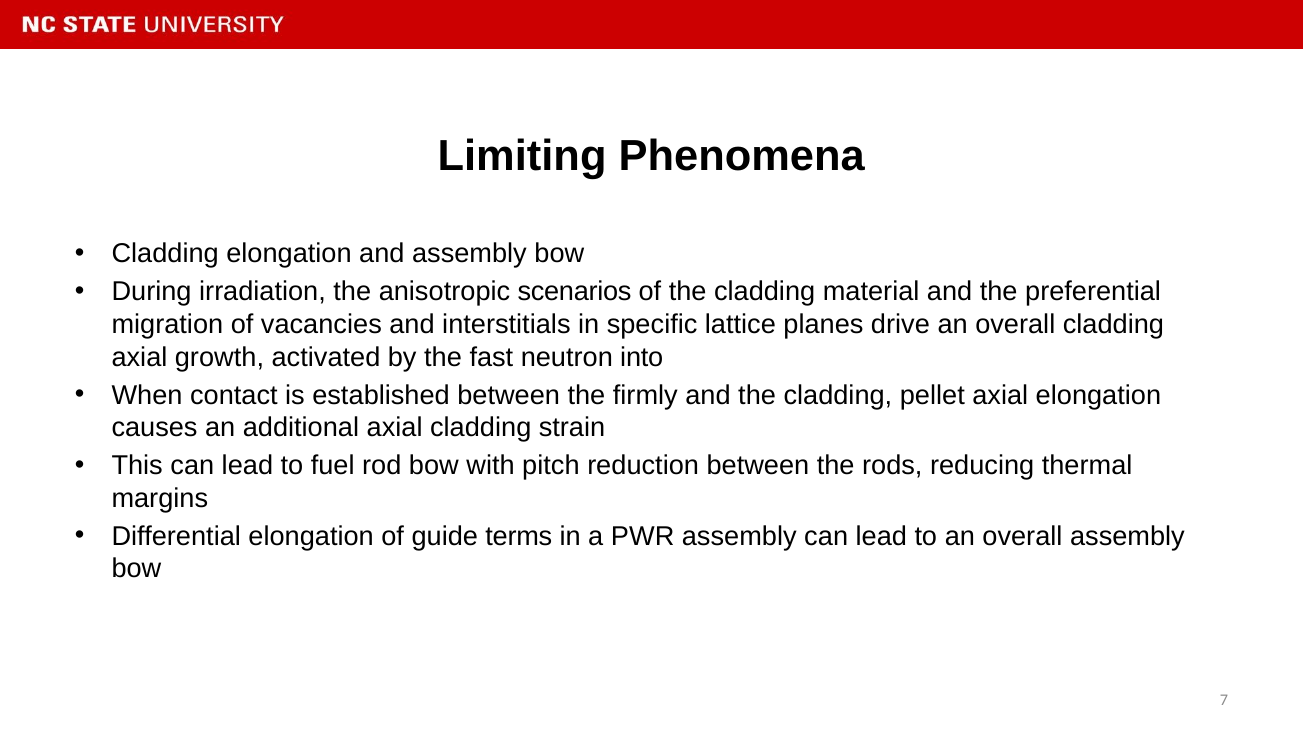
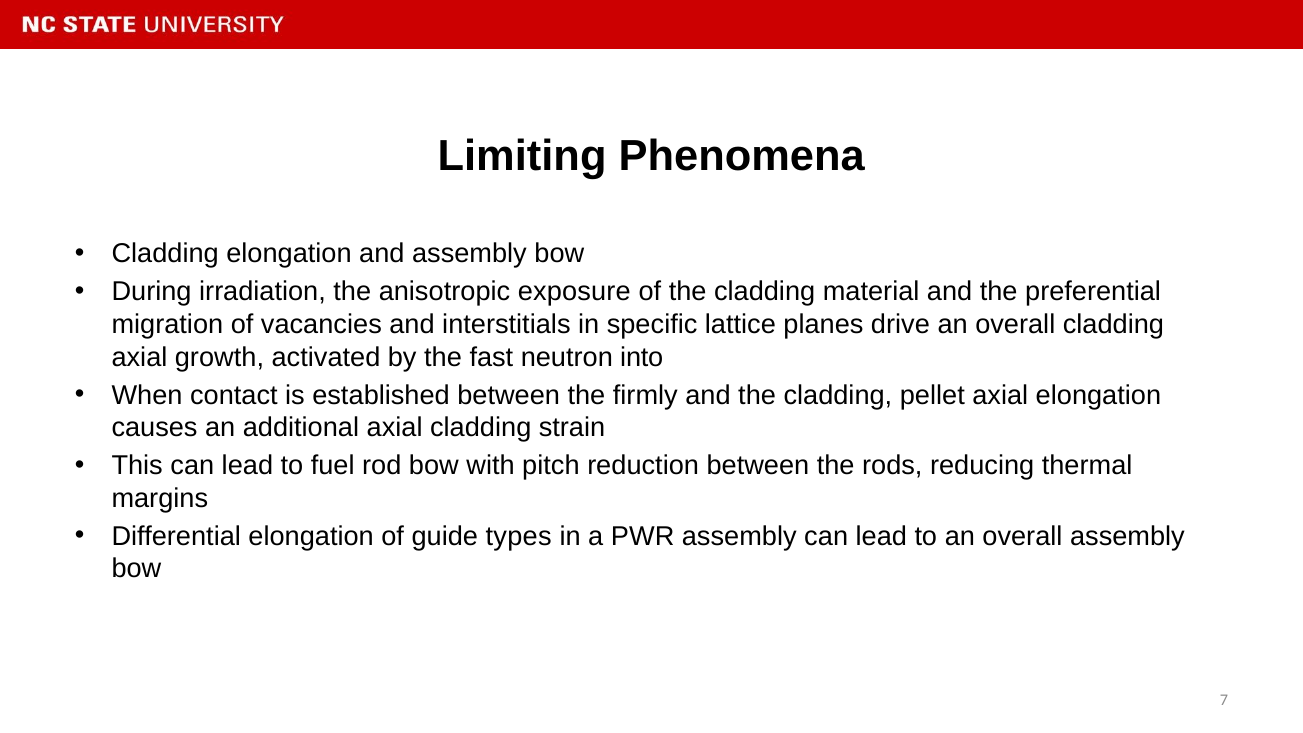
scenarios: scenarios -> exposure (574, 292)
terms: terms -> types (519, 536)
